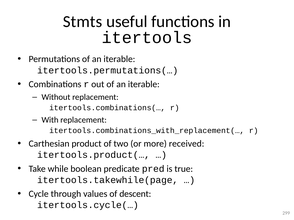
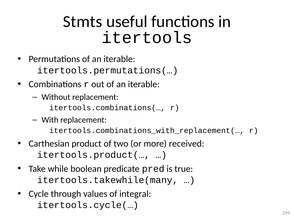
itertools.takewhile(page: itertools.takewhile(page -> itertools.takewhile(many (108, 180)
descent: descent -> integral (135, 194)
